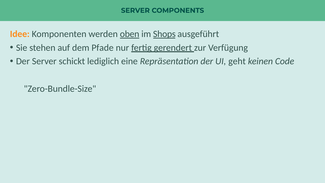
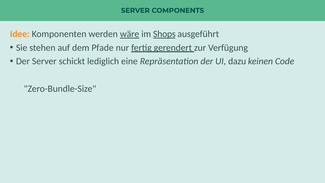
oben: oben -> wäre (130, 34)
geht: geht -> dazu (237, 61)
